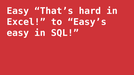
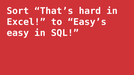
Easy: Easy -> Sort (18, 11)
